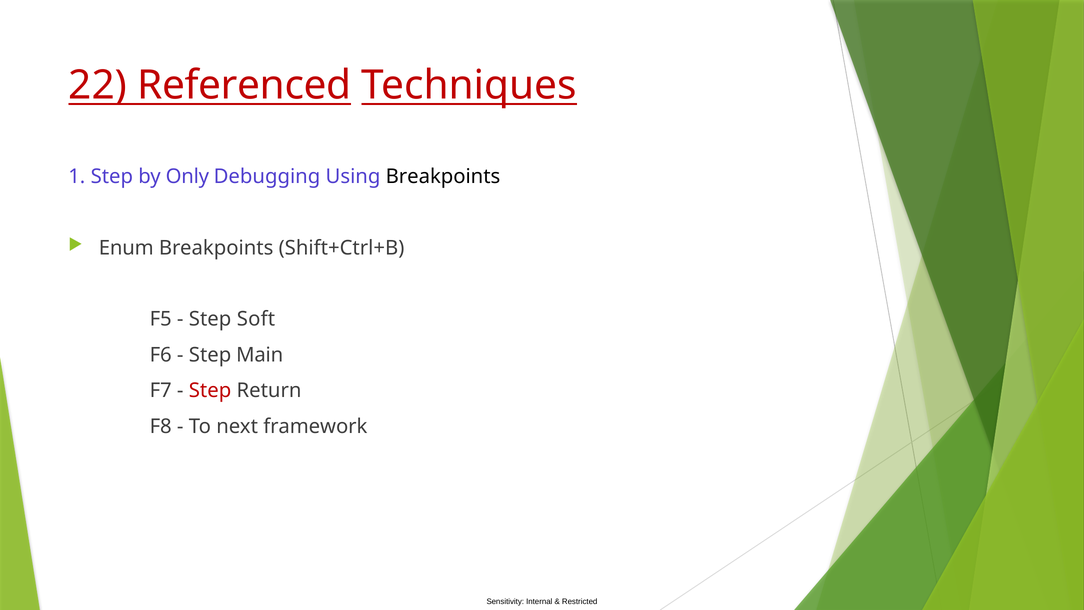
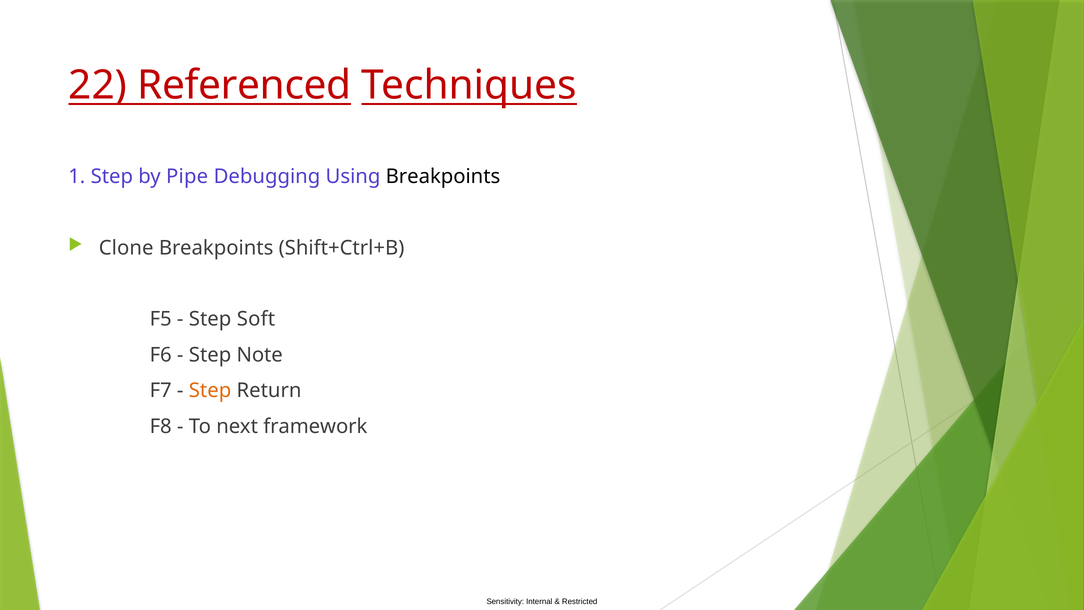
Only: Only -> Pipe (187, 176)
Enum: Enum -> Clone (126, 248)
Main: Main -> Note (260, 355)
Step colour: red -> orange (210, 390)
